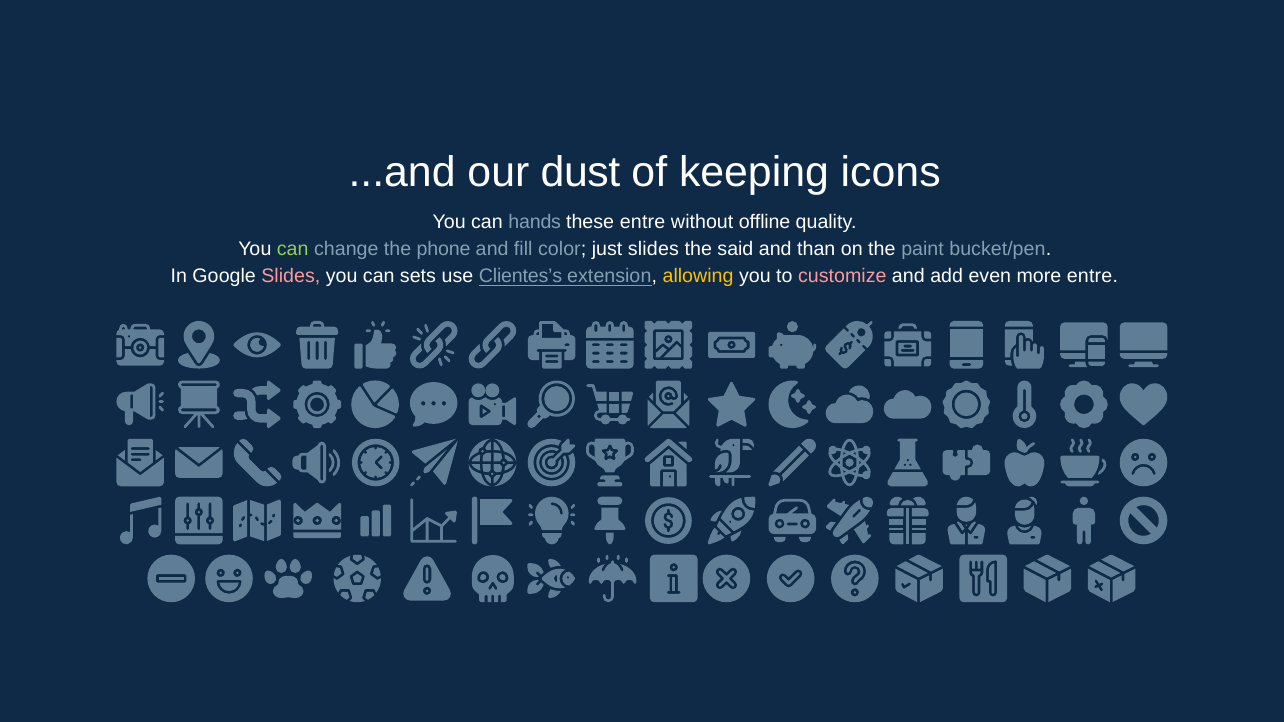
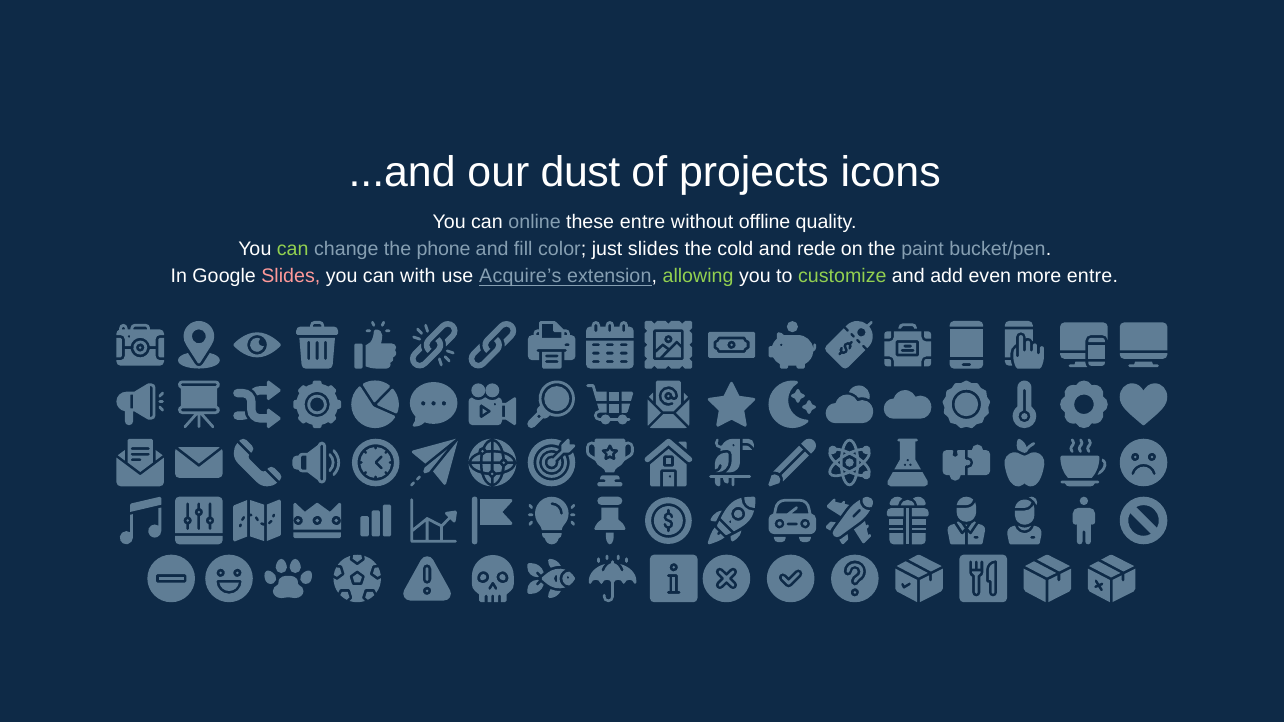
keeping: keeping -> projects (754, 173)
hands: hands -> online (535, 222)
said: said -> cold (735, 250)
than: than -> rede (816, 250)
sets: sets -> with (418, 277)
Clientes’s: Clientes’s -> Acquire’s (520, 277)
allowing colour: yellow -> light green (698, 277)
customize colour: pink -> light green (842, 277)
